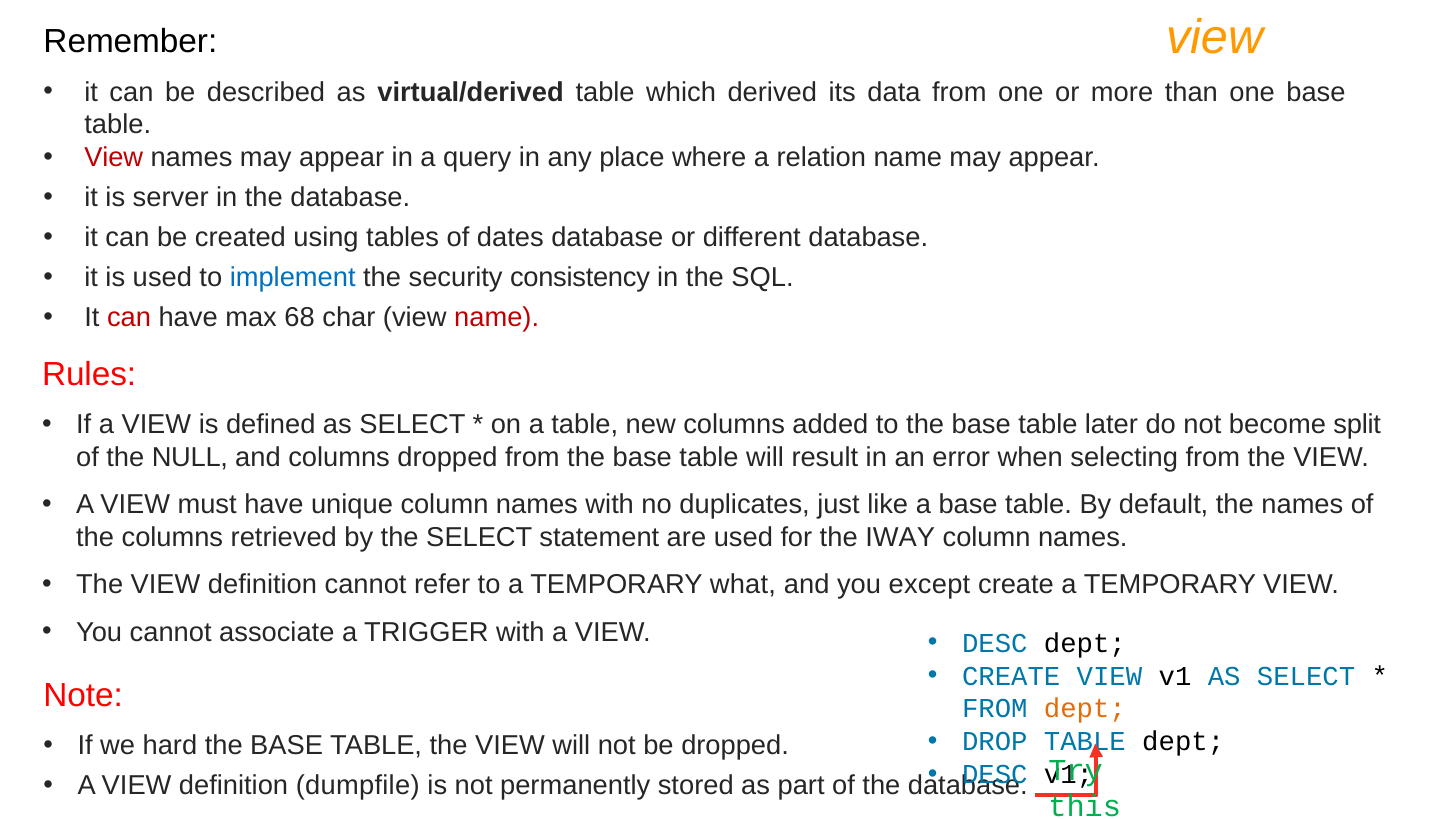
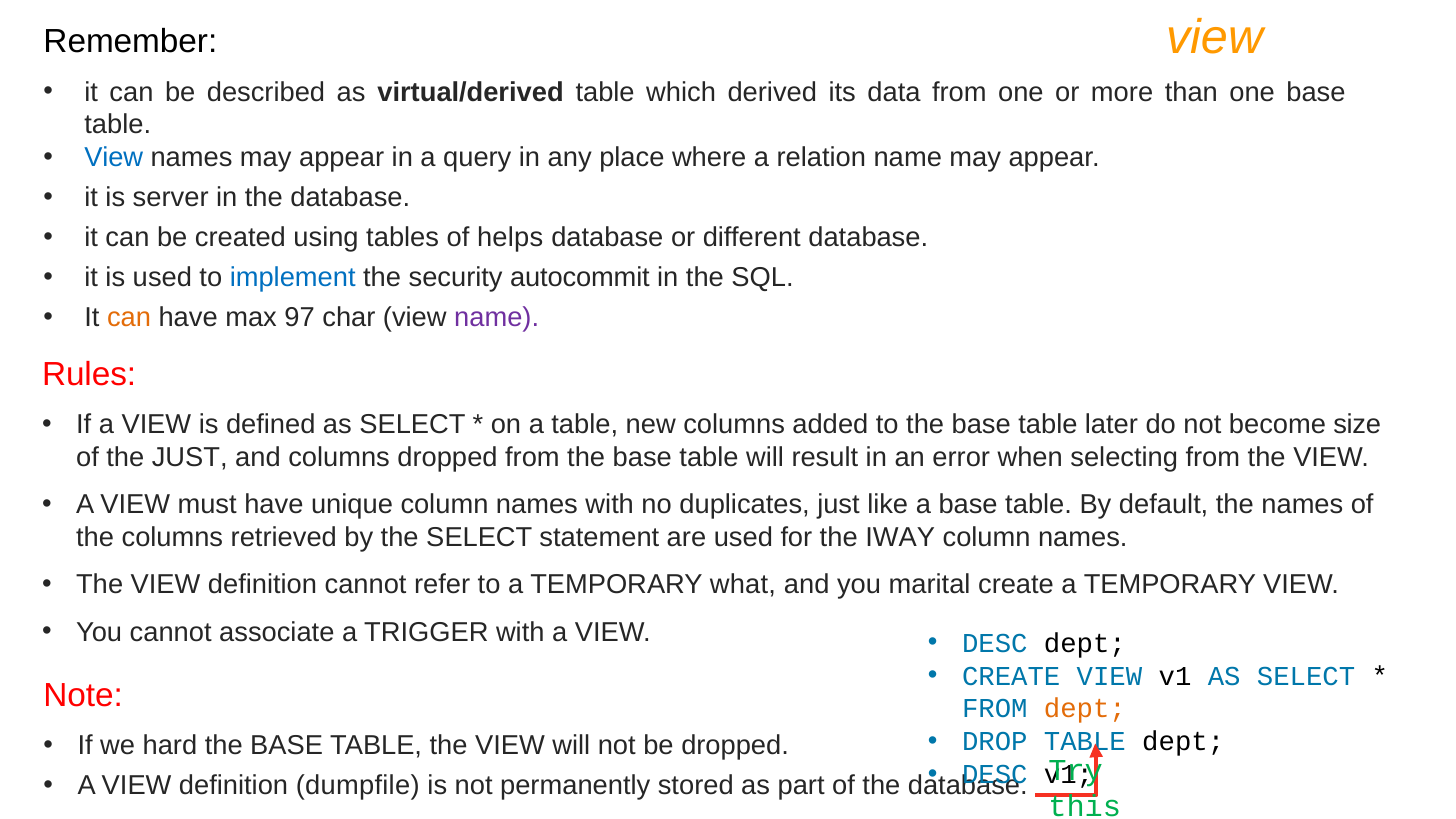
View colour: red -> blue (114, 158)
dates: dates -> helps (510, 238)
consistency: consistency -> autocommit (580, 278)
can colour: red -> orange (129, 318)
68: 68 -> 97 (300, 318)
name colour: red -> purple (497, 318)
split: split -> size (1357, 425)
the NULL: NULL -> JUST (190, 457)
except: except -> marital (930, 585)
